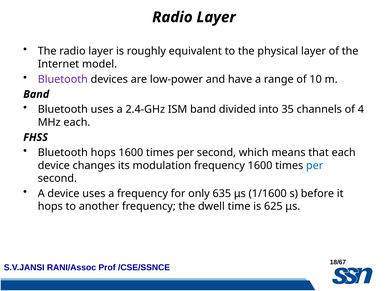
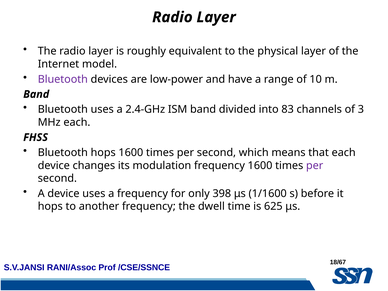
35: 35 -> 83 (288, 109)
4: 4 -> 3 (361, 109)
per colour: blue -> purple (315, 165)
635: 635 -> 398 (222, 193)
